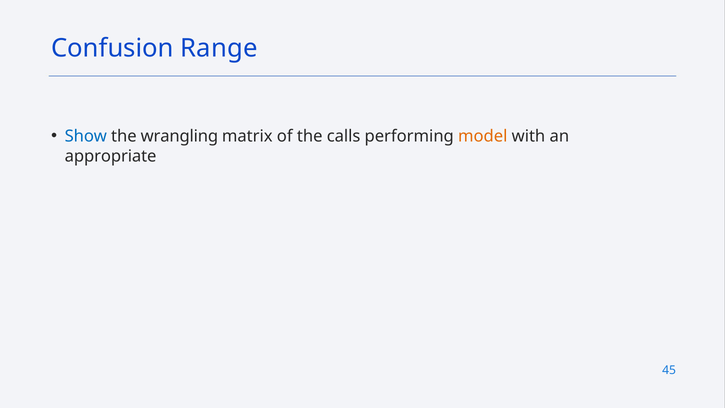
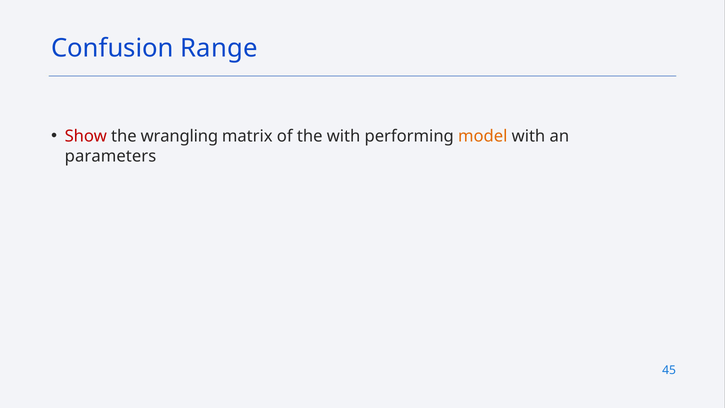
Show colour: blue -> red (86, 136)
the calls: calls -> with (344, 136)
appropriate: appropriate -> parameters (111, 156)
